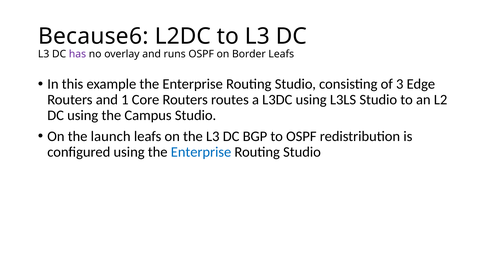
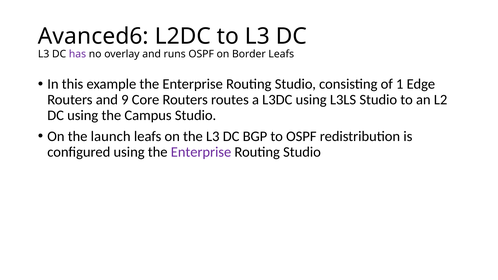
Because6: Because6 -> Avanced6 (93, 36)
3: 3 -> 1 (400, 84)
1: 1 -> 9 (125, 100)
Enterprise colour: blue -> purple (201, 152)
